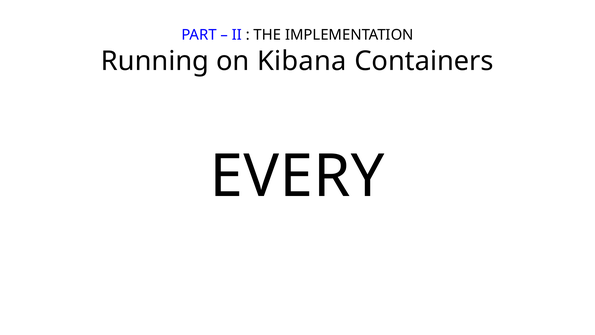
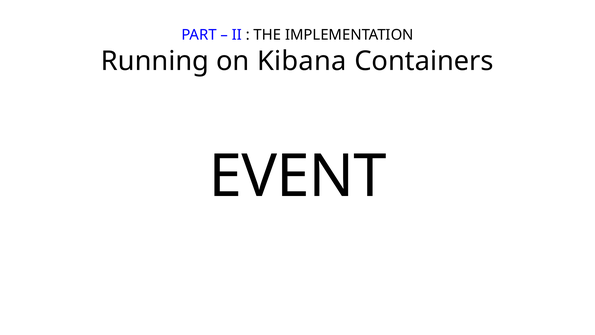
EVERY: EVERY -> EVENT (298, 176)
